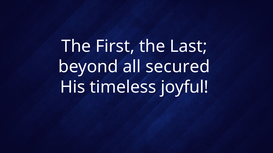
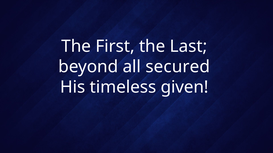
joyful: joyful -> given (185, 87)
